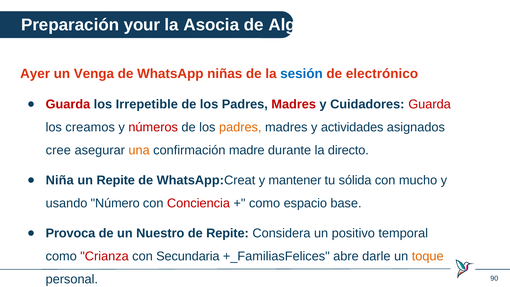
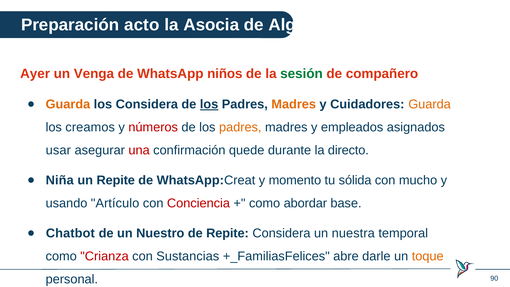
your: your -> acto (142, 25)
niñas: niñas -> niños (225, 74)
sesión colour: blue -> green (301, 74)
electrónico: electrónico -> compañero (382, 74)
Guarda colour: red -> orange (68, 104)
los Irrepetible: Irrepetible -> Considera (147, 104)
los underline: none -> present (209, 104)
Madres colour: red -> orange (294, 104)
Guarda colour: red -> orange (430, 104)
actividades: actividades -> empleados (352, 127)
cree: cree -> usar (58, 150)
una colour: orange -> red (139, 150)
madre: madre -> quede (247, 150)
mantener: mantener -> momento (295, 180)
Número: Número -> Artículo (115, 203)
espacio: espacio -> abordar (305, 203)
Provoca: Provoca -> Chatbot (70, 233)
positivo: positivo -> nuestra (353, 233)
Secundaria: Secundaria -> Sustancias (188, 256)
